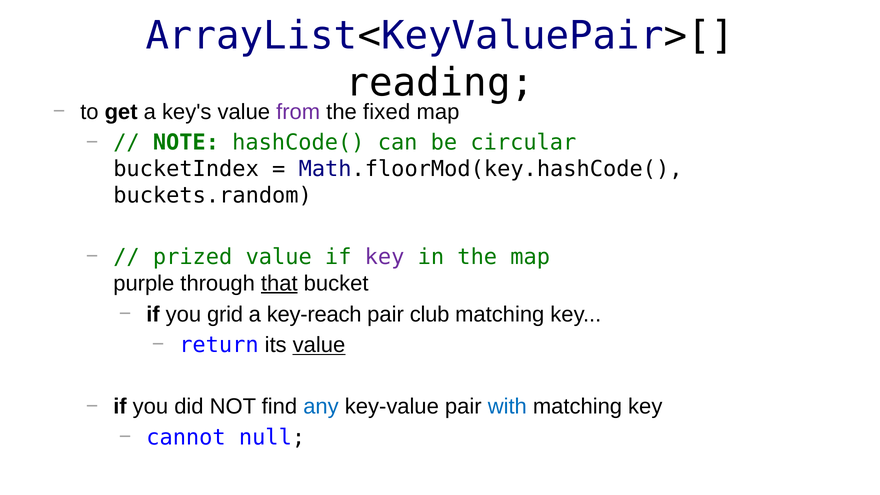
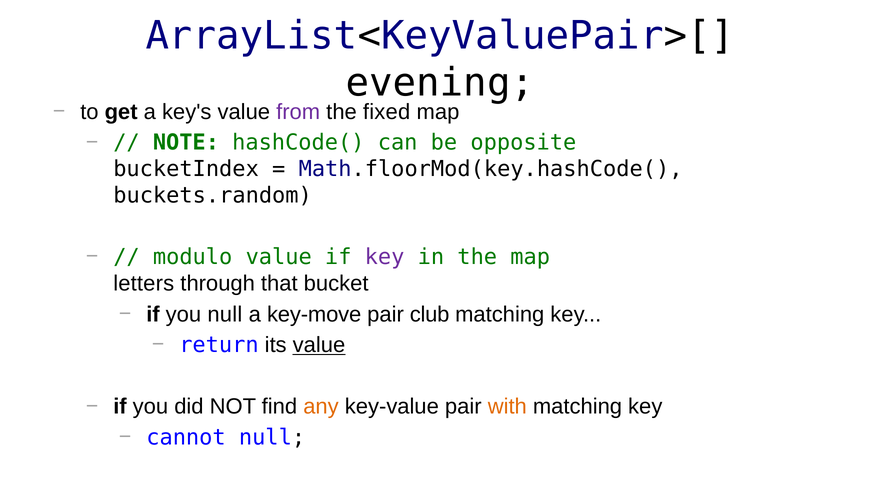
reading: reading -> evening (440, 83)
circular: circular -> opposite (523, 143)
prized: prized -> modulo (193, 257)
purple: purple -> letters (144, 283)
that underline: present -> none (279, 283)
you grid: grid -> null (225, 314)
key-reach: key-reach -> key-move (314, 314)
any colour: blue -> orange (321, 407)
with colour: blue -> orange (507, 407)
